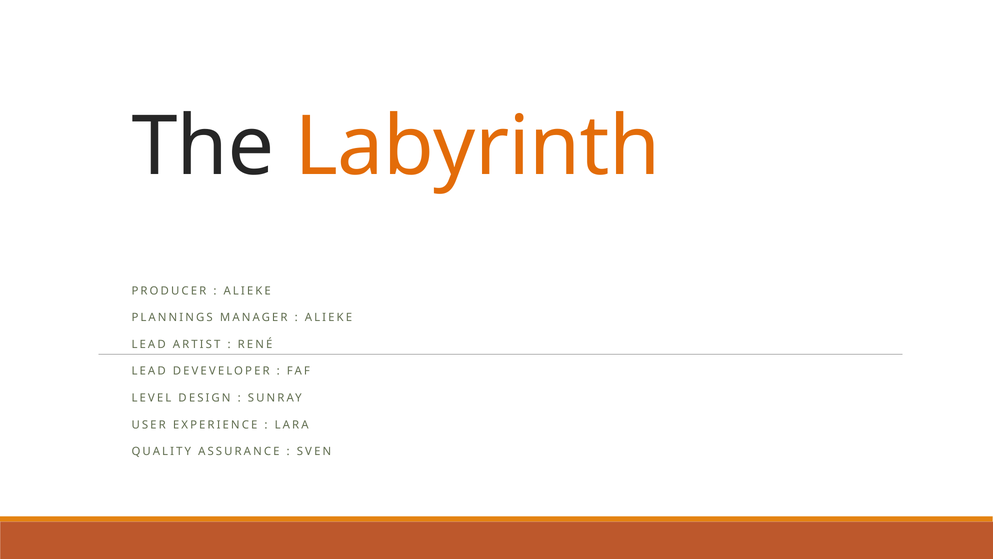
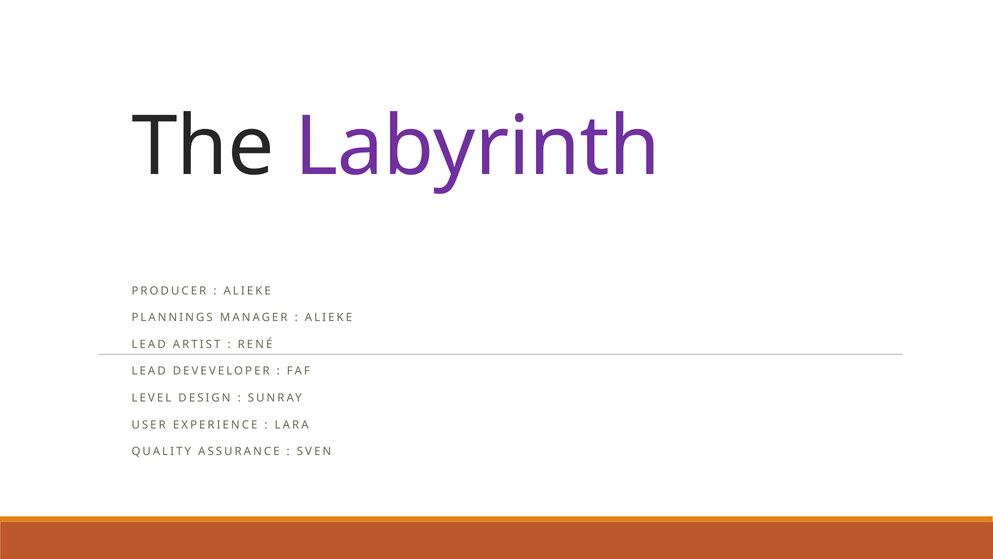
Labyrinth colour: orange -> purple (477, 147)
